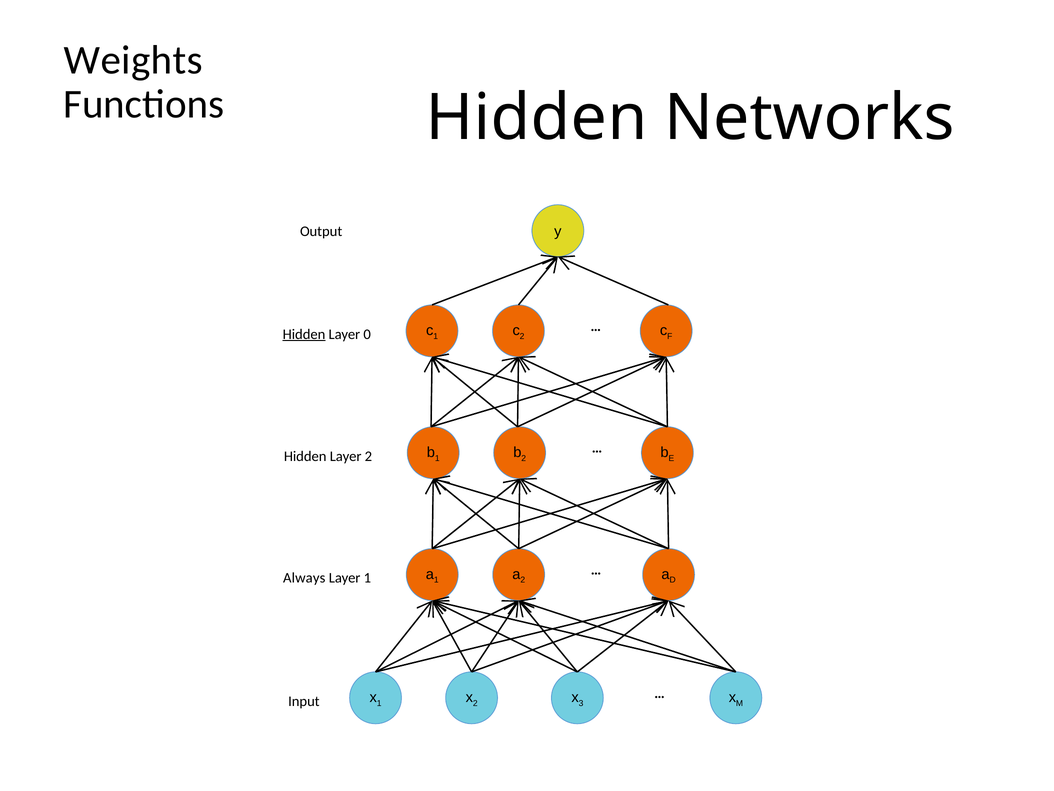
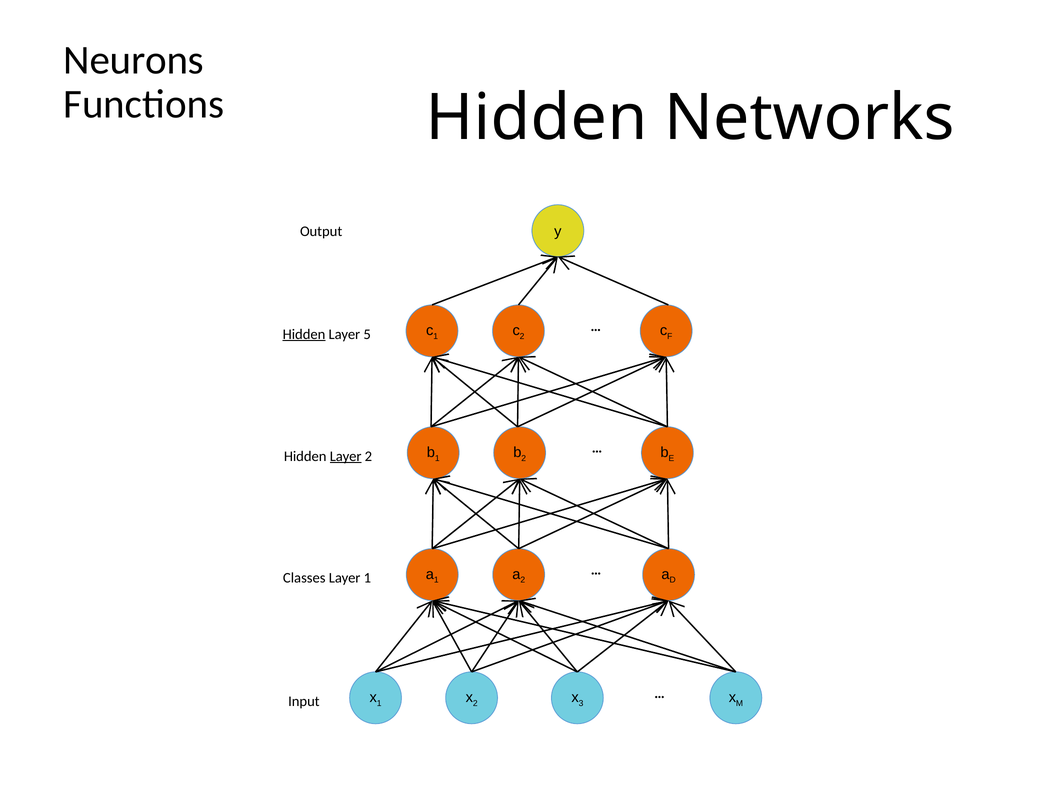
Weights: Weights -> Neurons (134, 60)
0: 0 -> 5 (367, 334)
Layer underline: none -> present (346, 456)
Always: Always -> Classes (304, 578)
